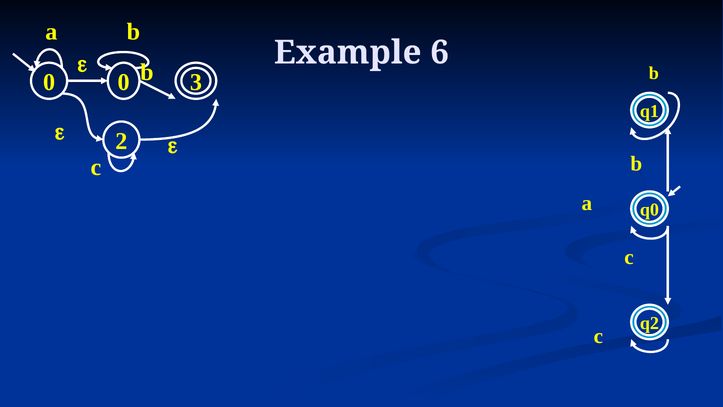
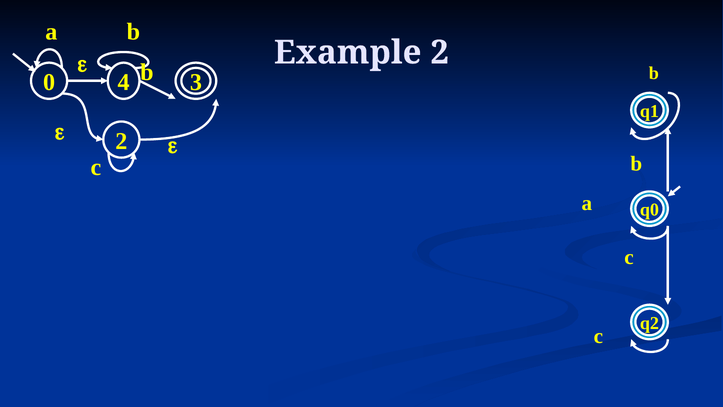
Example 6: 6 -> 2 (440, 52)
0 0: 0 -> 4 (124, 82)
